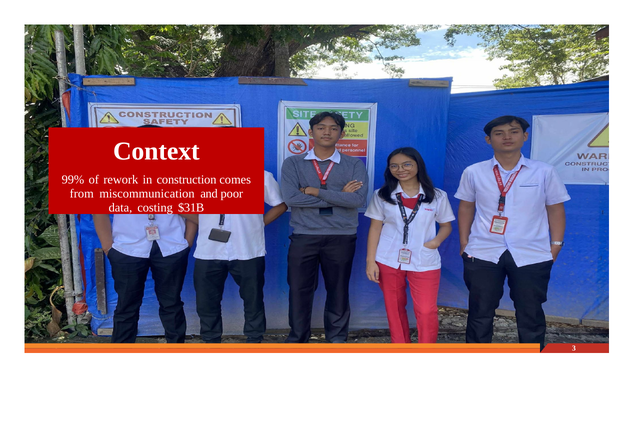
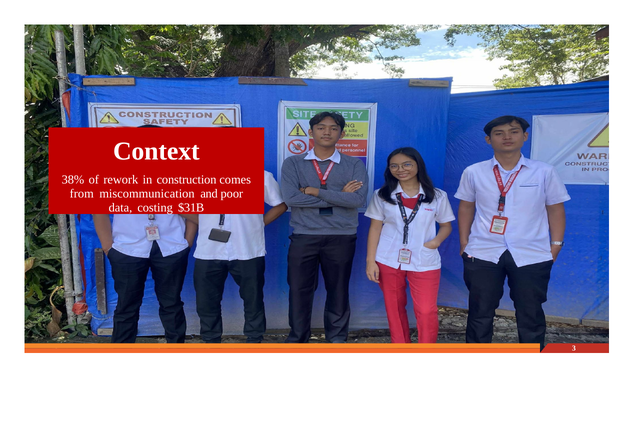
99%: 99% -> 38% (73, 180)
